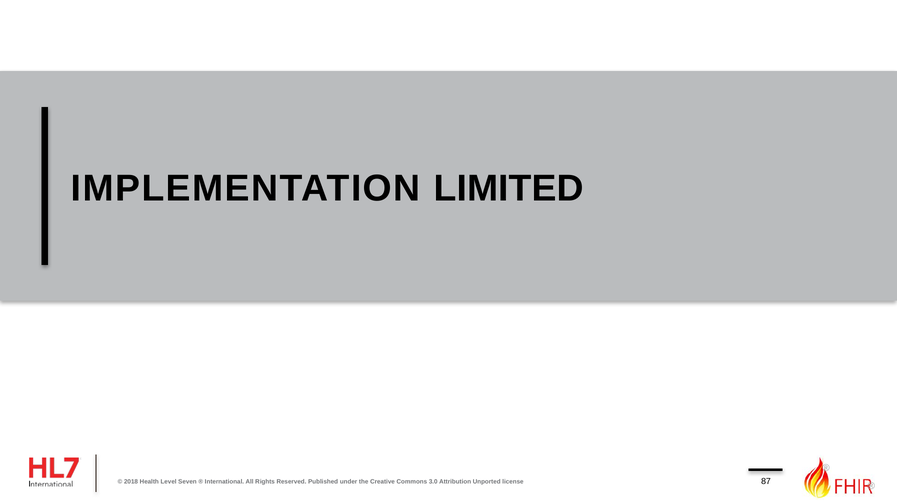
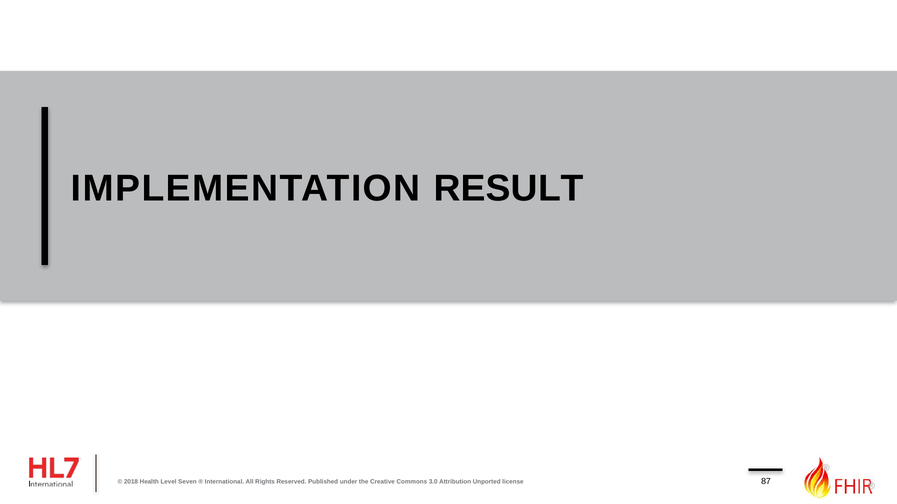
LIMITED: LIMITED -> RESULT (509, 189)
